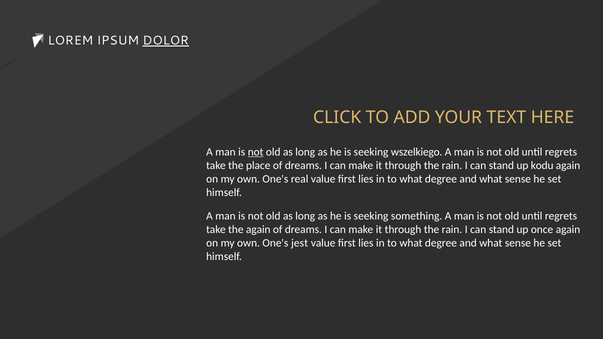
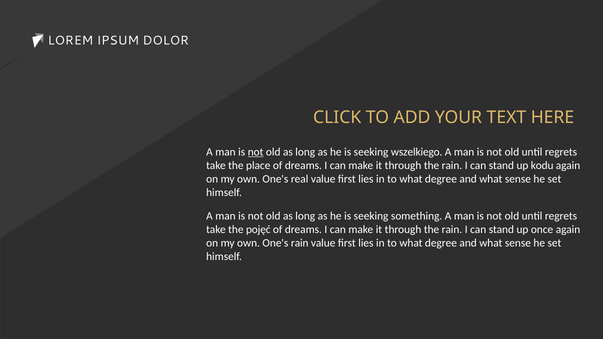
DOLOR underline: present -> none (166, 41)
the again: again -> pojęć (258, 229)
One's jest: jest -> rain (300, 243)
